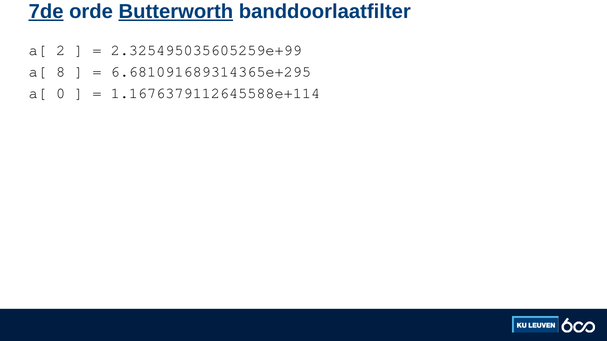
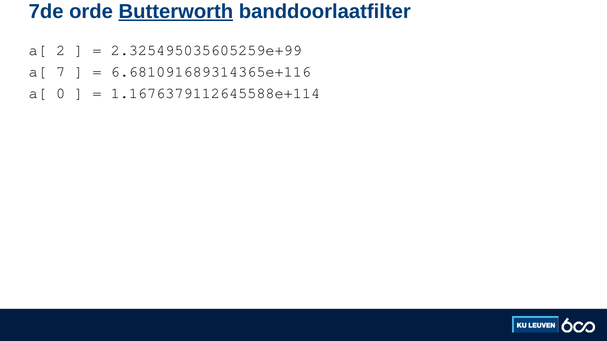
7de underline: present -> none (46, 12)
8: 8 -> 7 (61, 72)
6.681091689314365e+295: 6.681091689314365e+295 -> 6.681091689314365e+116 (211, 72)
